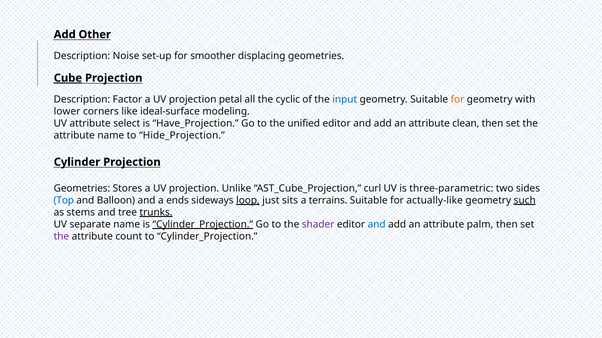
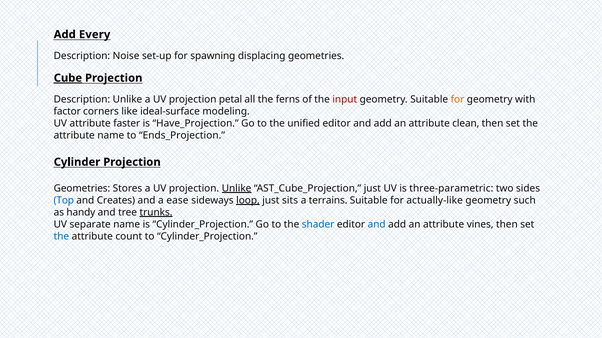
Other: Other -> Every (95, 35)
smoother: smoother -> spawning (213, 56)
Description Factor: Factor -> Unlike (127, 100)
cyclic: cyclic -> ferns (288, 100)
input colour: blue -> red (345, 100)
lower: lower -> factor (67, 112)
select: select -> faster (127, 124)
Hide_Projection: Hide_Projection -> Ends_Projection (182, 136)
Unlike underline: none -> present (237, 189)
AST_Cube_Projection curl: curl -> just (372, 189)
Balloon: Balloon -> Creates (116, 201)
ends: ends -> ease (177, 201)
such underline: present -> none (525, 201)
stems: stems -> handy (81, 213)
Cylinder_Projection underline: present -> none (203, 225)
shader colour: purple -> blue (318, 225)
palm: palm -> vines (480, 225)
the colour: purple -> blue (61, 237)
